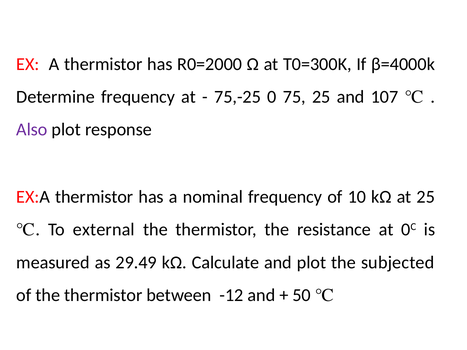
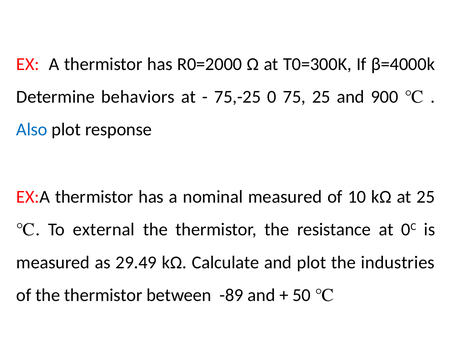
Determine frequency: frequency -> behaviors (138, 97)
107: 107 -> 900 (385, 97)
Also colour: purple -> blue (32, 130)
nominal frequency: frequency -> measured (285, 197)
subjected: subjected -> industries (398, 263)
-12: -12 -> -89 (231, 295)
